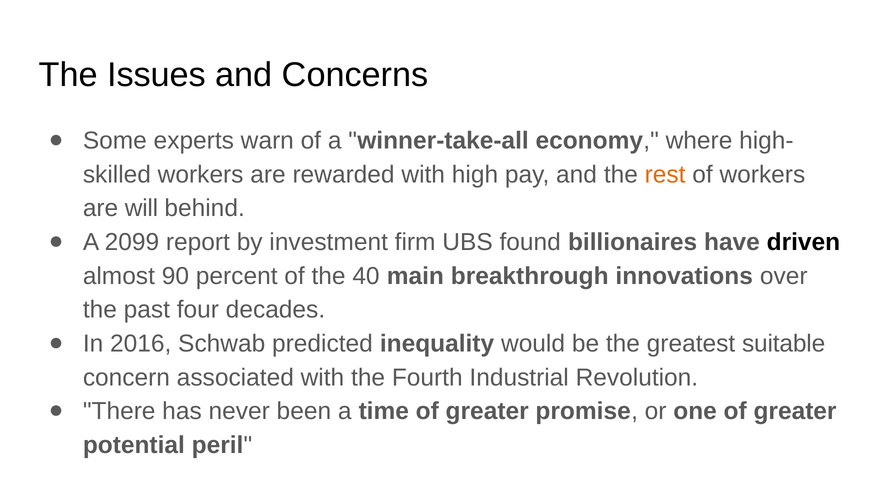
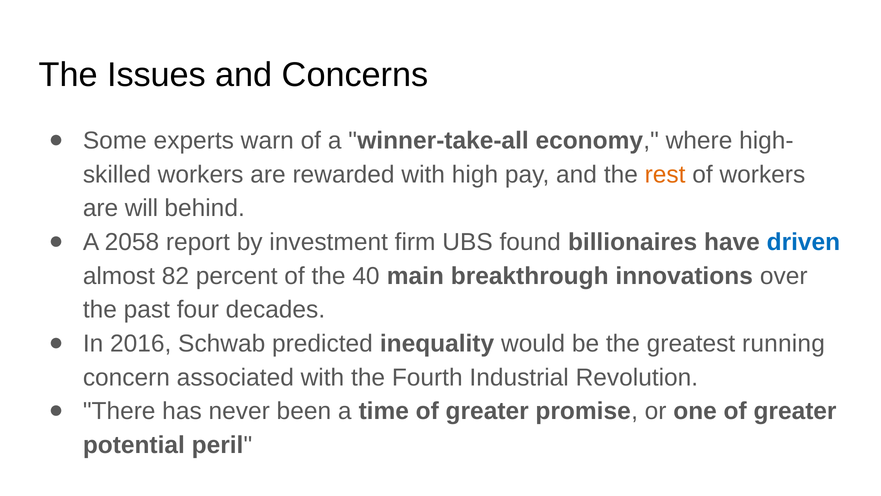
2099: 2099 -> 2058 (132, 242)
driven colour: black -> blue (803, 242)
90: 90 -> 82 (175, 276)
suitable: suitable -> running (783, 343)
